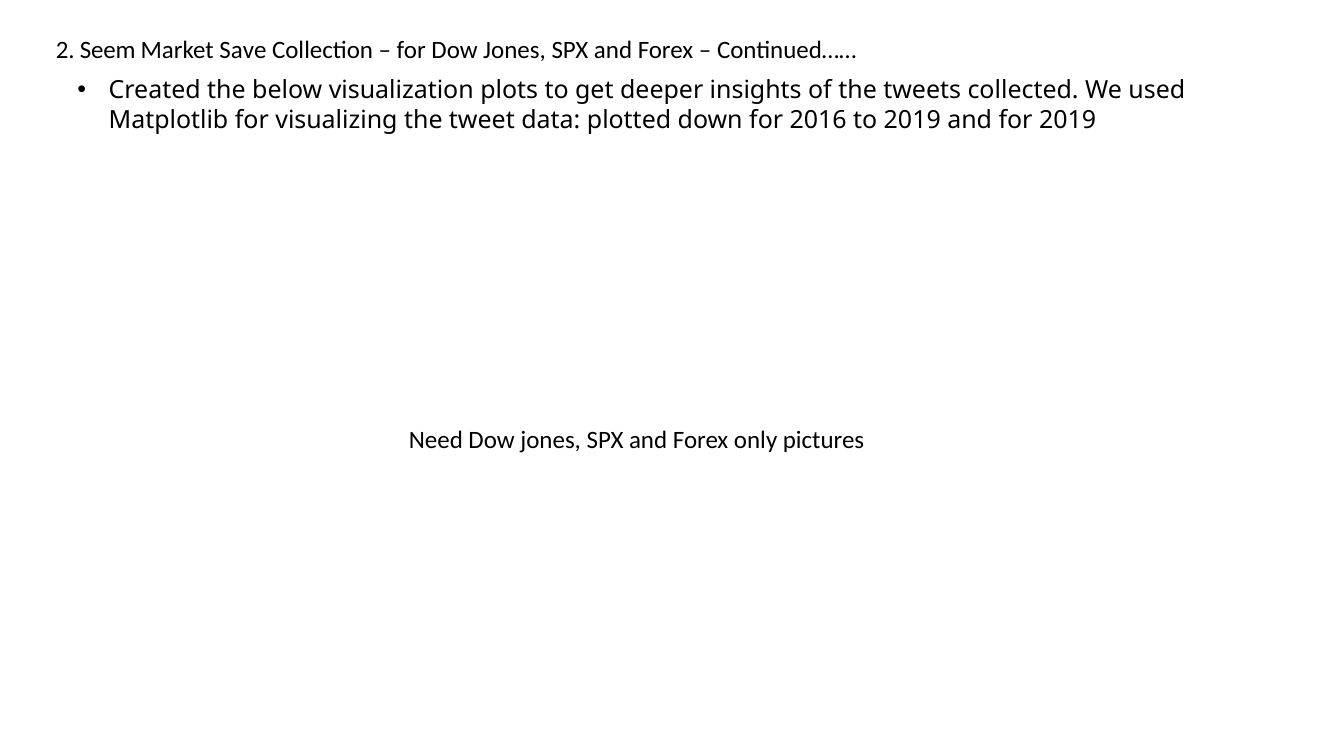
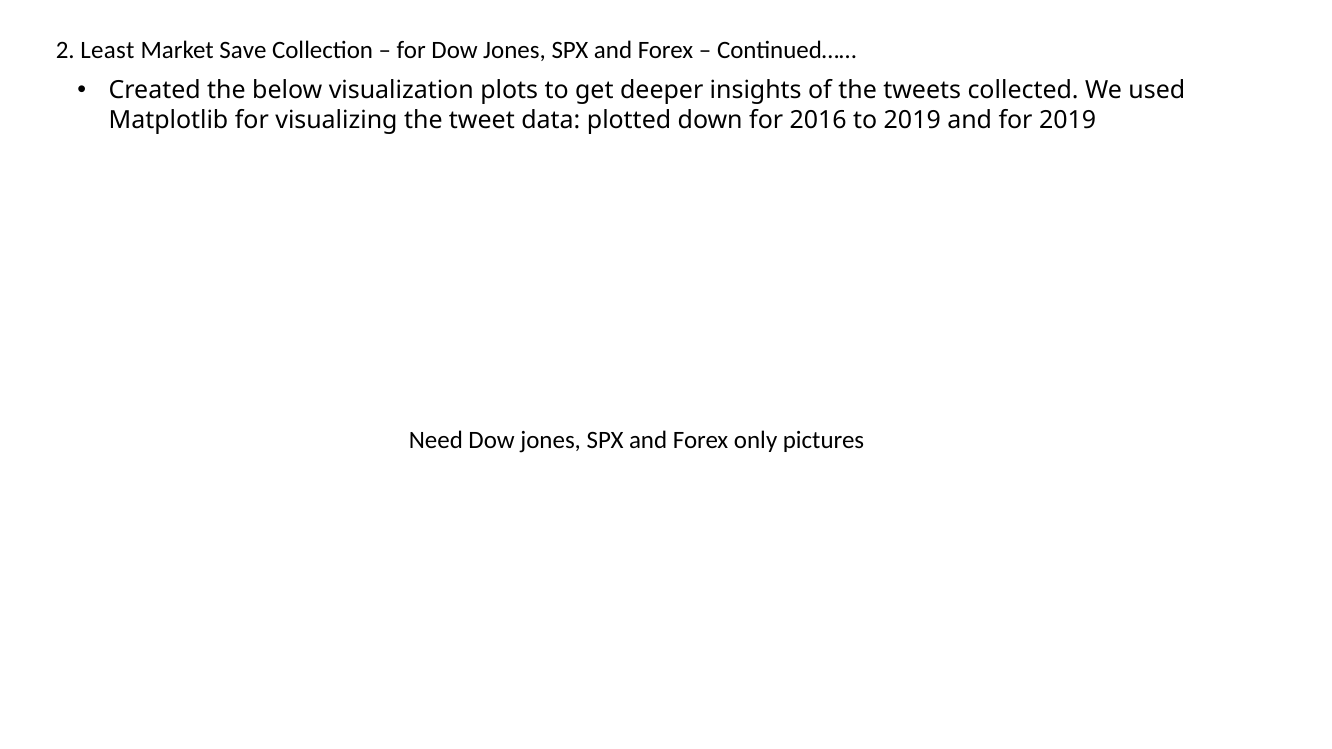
Seem: Seem -> Least (107, 50)
